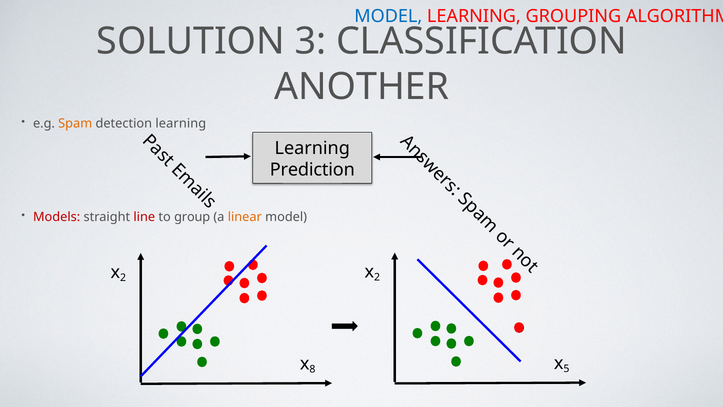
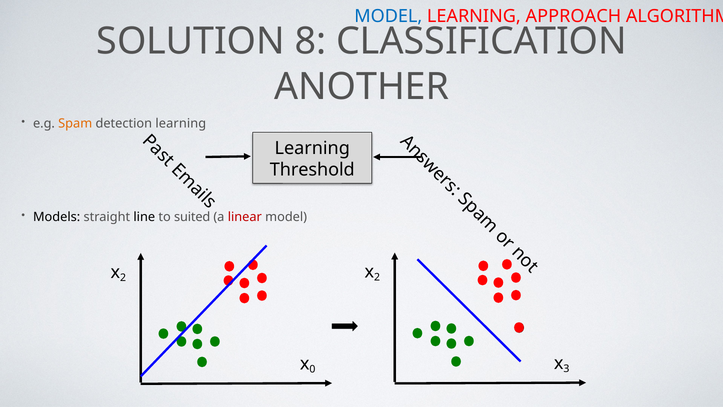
GROUPING: GROUPING -> APPROACH (573, 16)
3: 3 -> 8 (311, 41)
Prediction: Prediction -> Threshold (312, 170)
Models colour: red -> black (57, 217)
line colour: red -> black (144, 217)
group: group -> suited (192, 217)
linear colour: orange -> red (245, 217)
5: 5 -> 3 (566, 368)
8: 8 -> 0 (312, 369)
